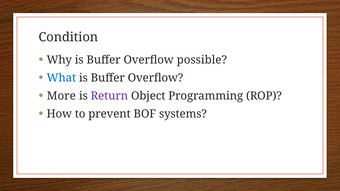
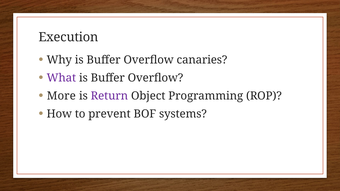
Condition: Condition -> Execution (68, 37)
possible: possible -> canaries (202, 60)
What colour: blue -> purple (61, 78)
